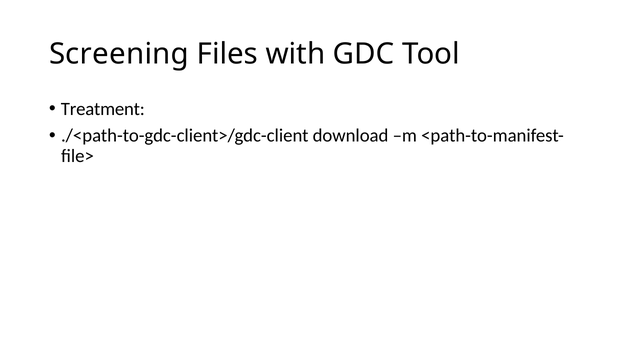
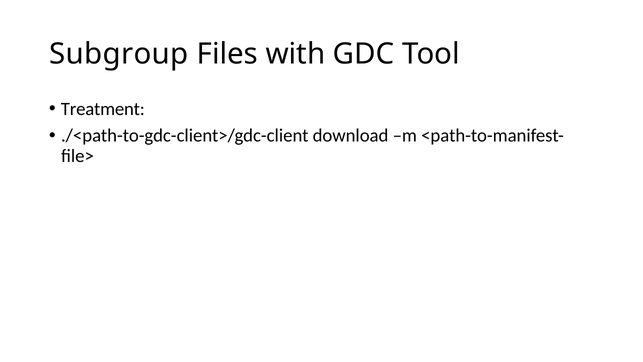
Screening: Screening -> Subgroup (119, 54)
